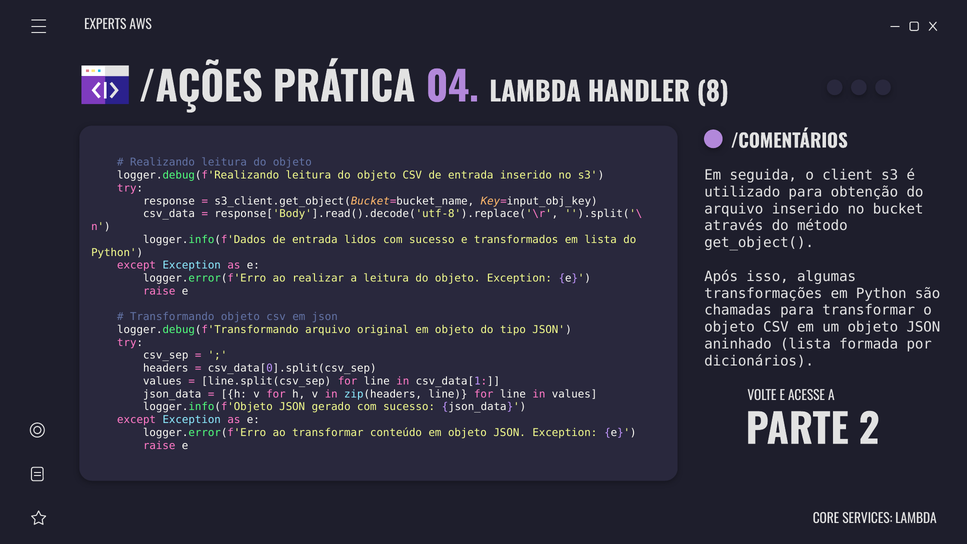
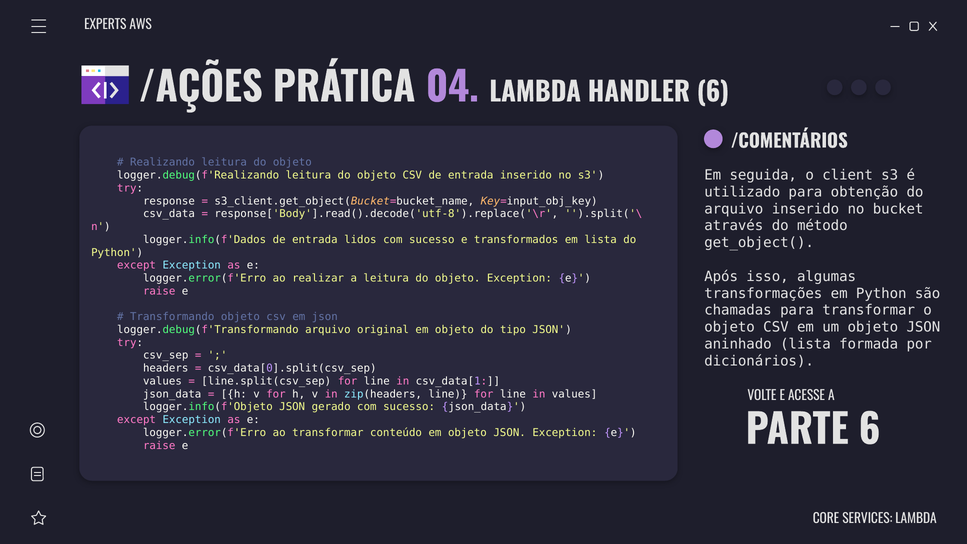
HANDLER 8: 8 -> 6 (713, 93)
PARTE 2: 2 -> 6 (870, 431)
